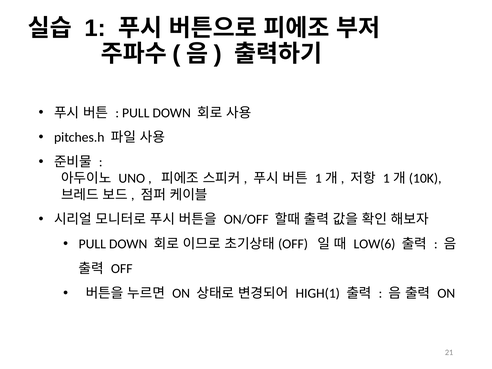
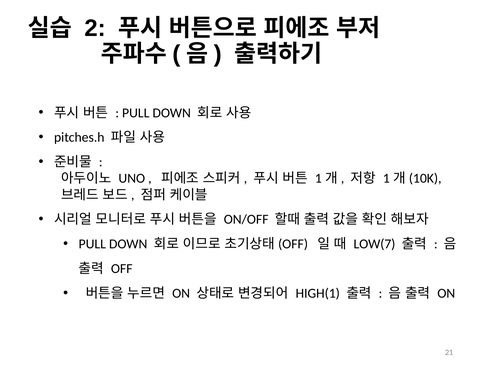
1: 1 -> 2 (95, 28)
LOW(6: LOW(6 -> LOW(7 (374, 244)
